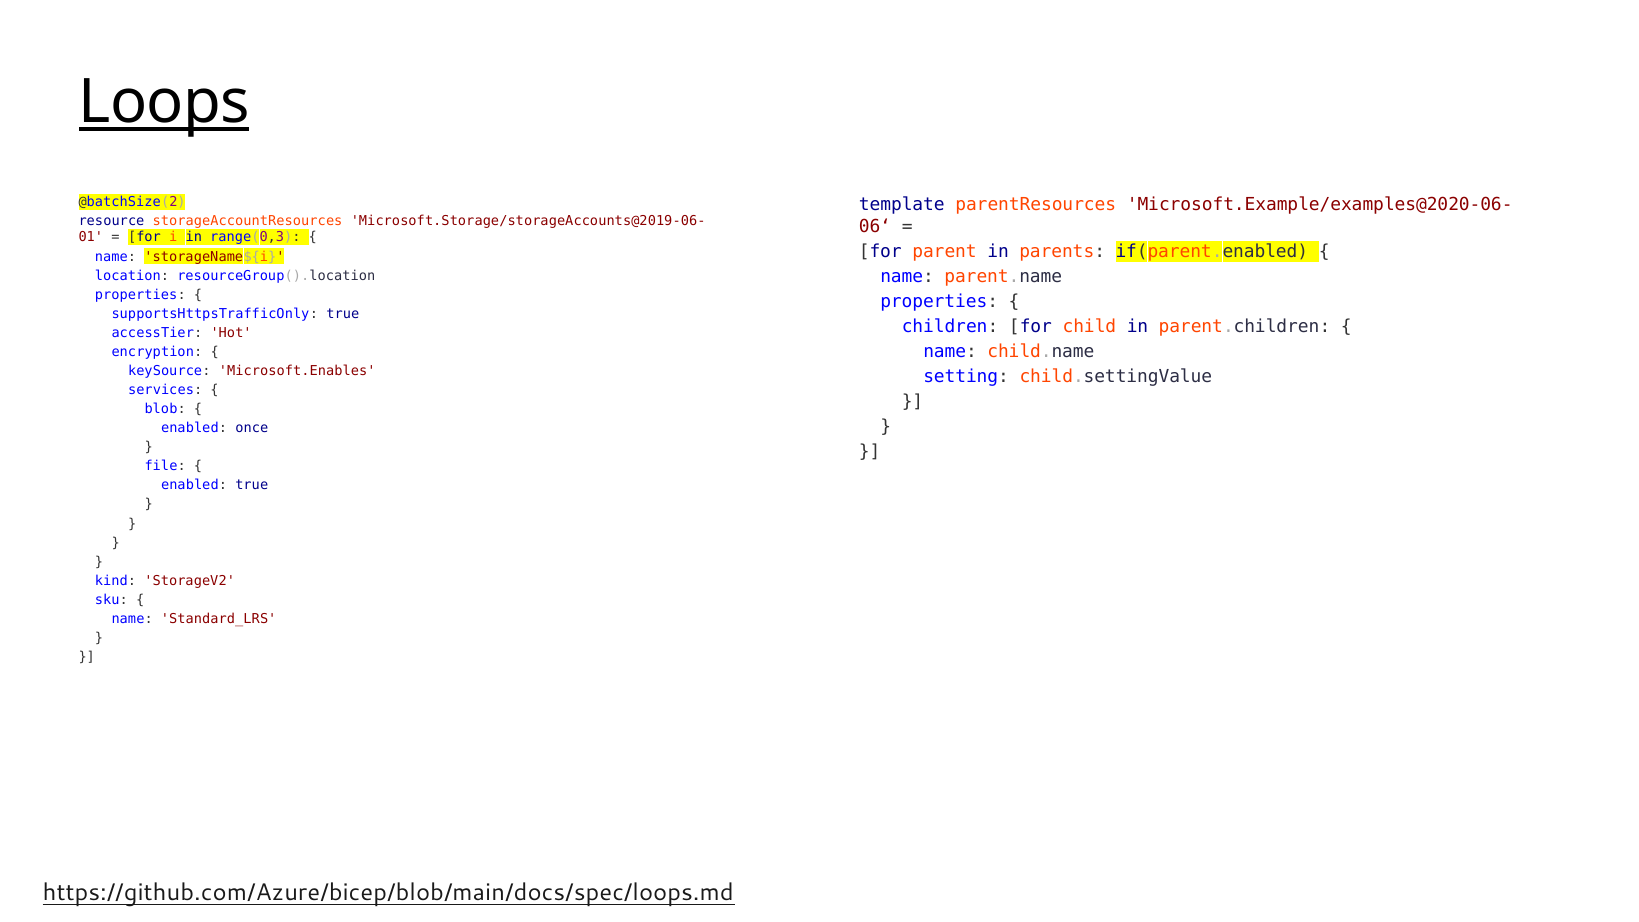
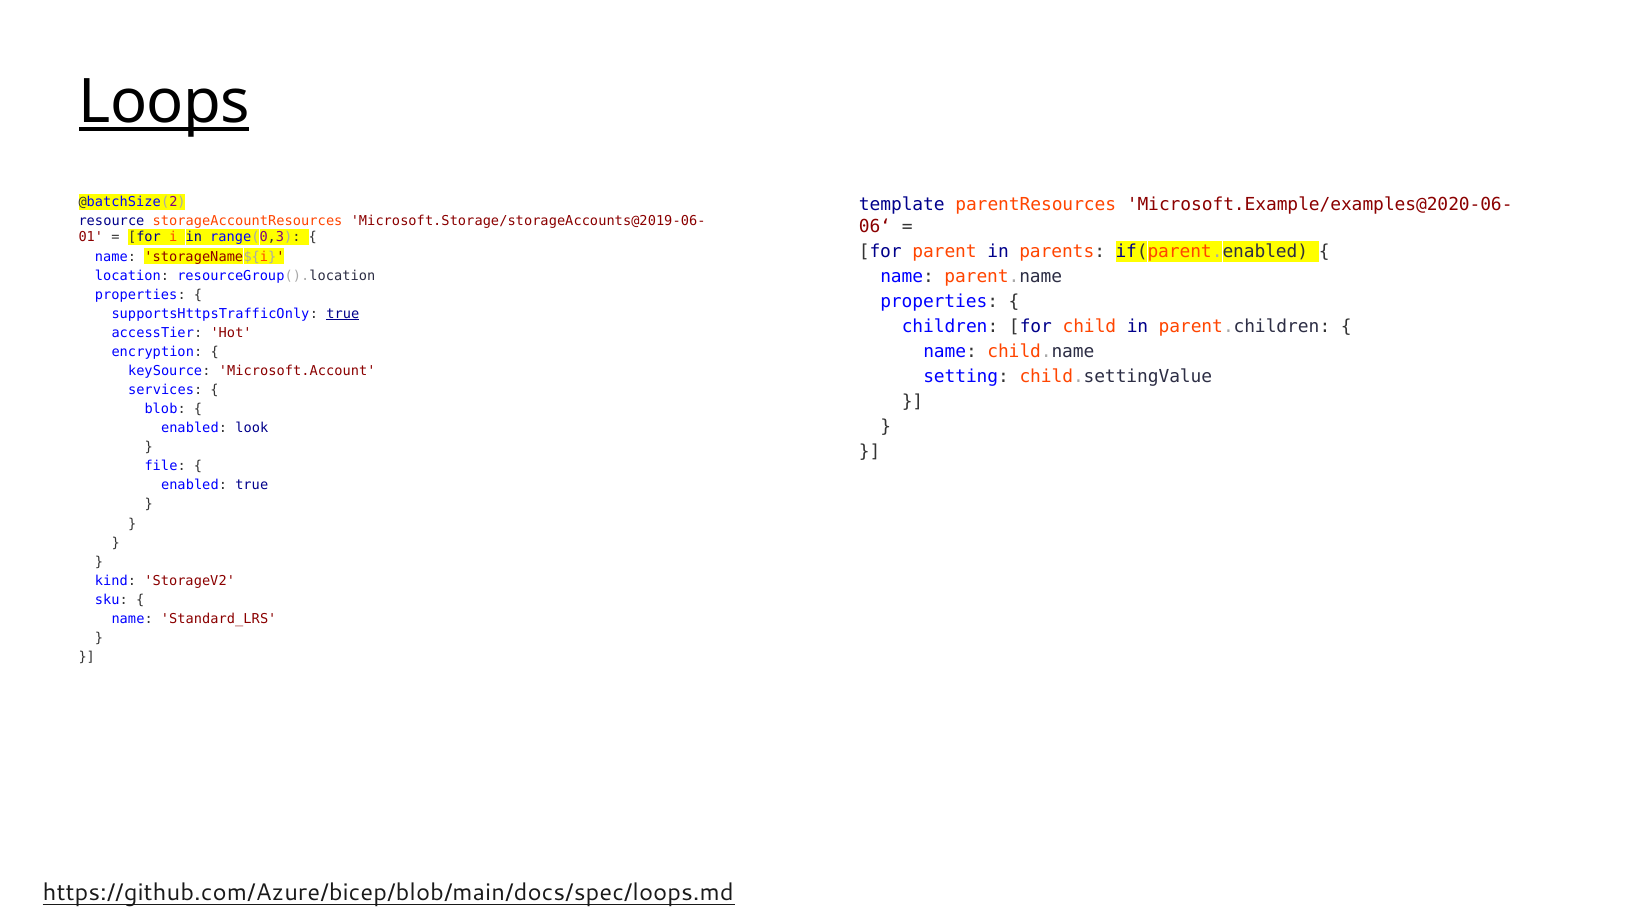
true underline: none -> present (343, 314)
Microsoft.Enables: Microsoft.Enables -> Microsoft.Account (297, 371)
once: once -> look (252, 428)
